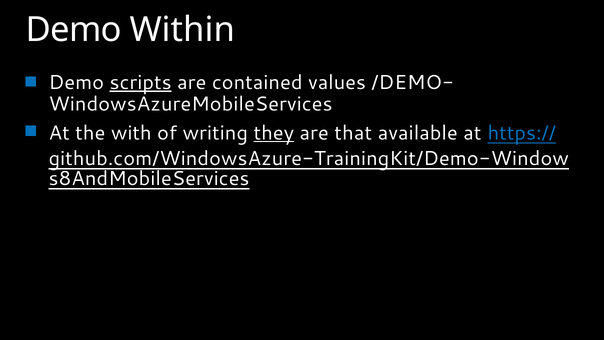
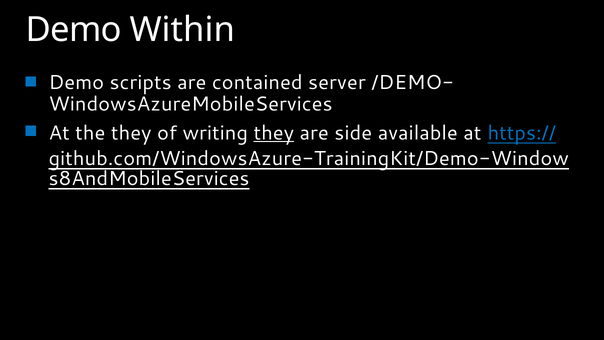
scripts underline: present -> none (141, 83)
values: values -> server (337, 83)
the with: with -> they (131, 133)
that: that -> side (353, 133)
